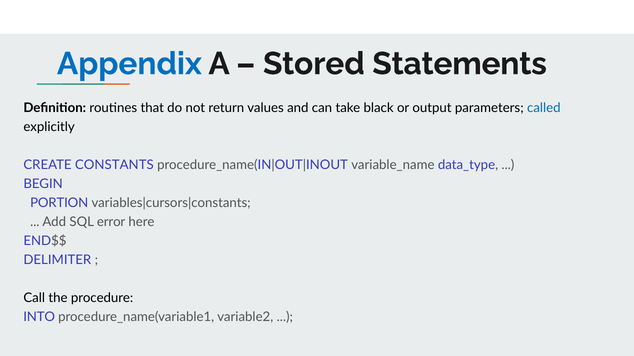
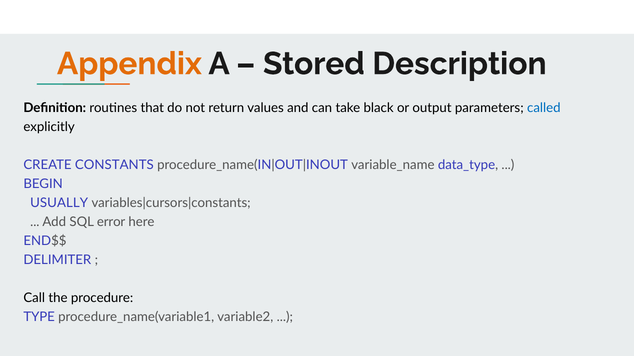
Appendix colour: blue -> orange (129, 64)
Statements: Statements -> Description (459, 64)
PORTION: PORTION -> USUALLY (59, 203)
INTO: INTO -> TYPE (39, 318)
